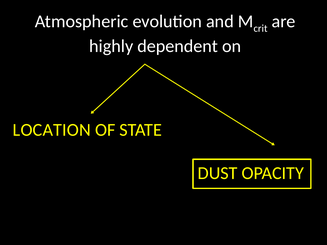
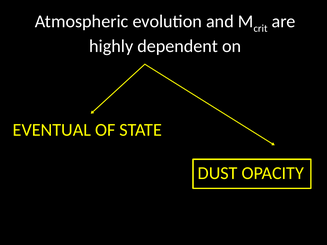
LOCATION: LOCATION -> EVENTUAL (52, 130)
